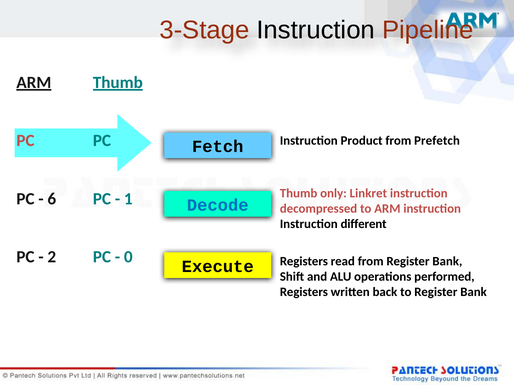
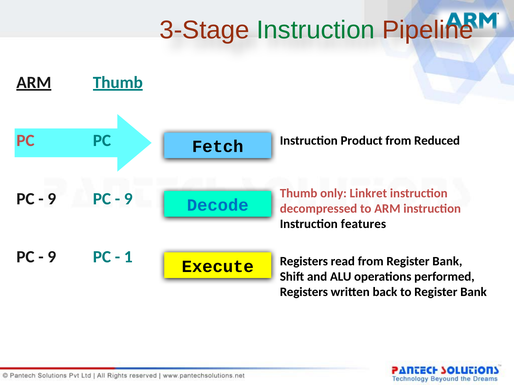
Instruction colour: black -> green (316, 30)
Prefetch: Prefetch -> Reduced (437, 141)
6: 6 -> 9 (52, 199)
1: 1 -> 9 (128, 199)
different: different -> features (363, 224)
2: 2 -> 9 (52, 257)
0: 0 -> 1 (128, 257)
